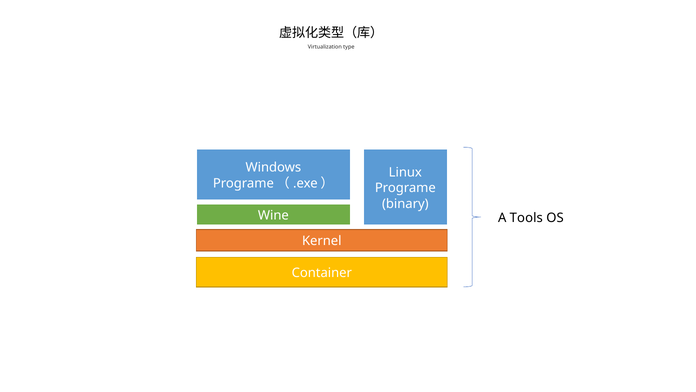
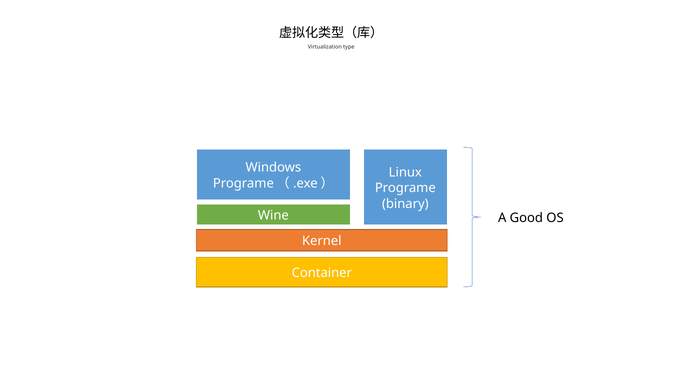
Tools: Tools -> Good (526, 218)
